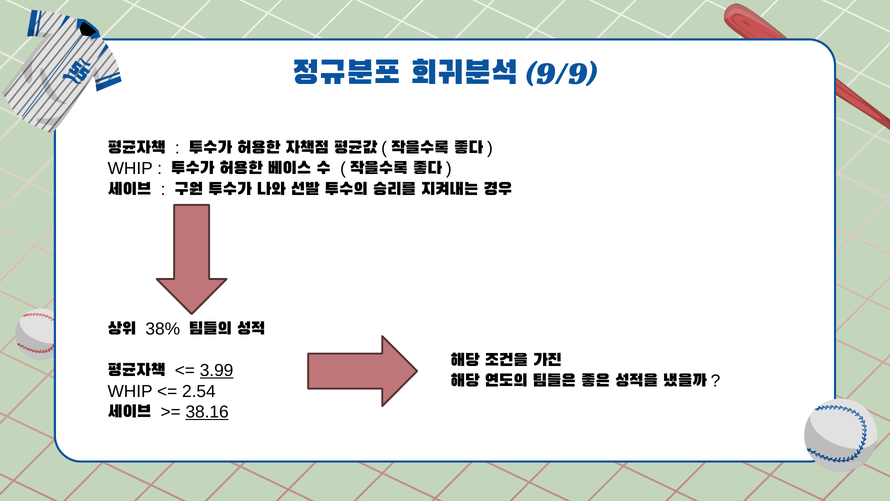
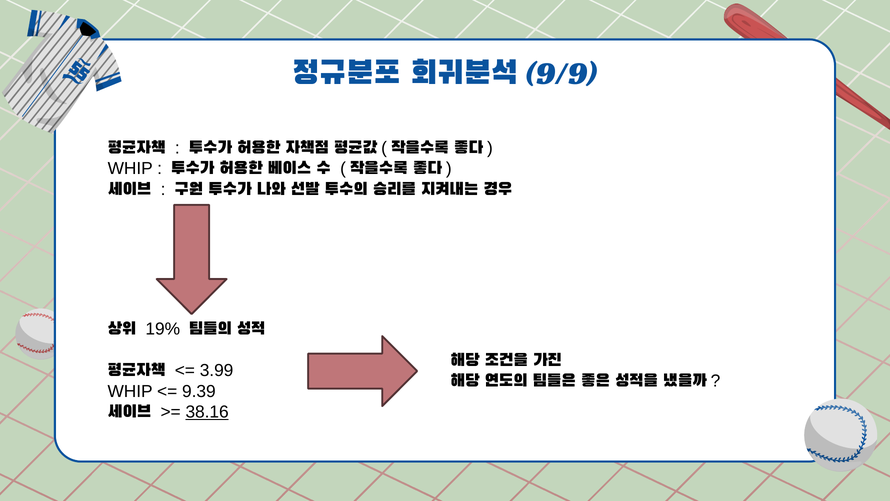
38%: 38% -> 19% (163, 329)
3.99 underline: present -> none (217, 370)
2.54: 2.54 -> 9.39 (199, 391)
